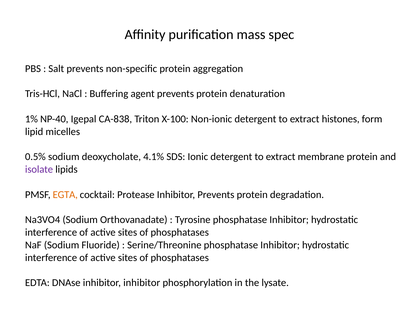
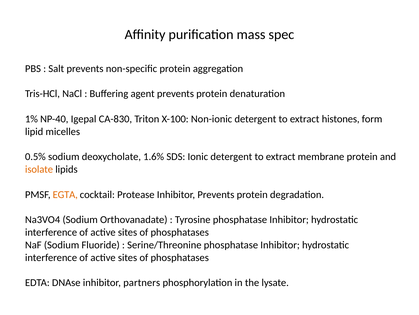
CA-838: CA-838 -> CA-830 (115, 119)
4.1%: 4.1% -> 1.6% (154, 156)
isolate colour: purple -> orange (39, 169)
inhibitor inhibitor: inhibitor -> partners (142, 282)
